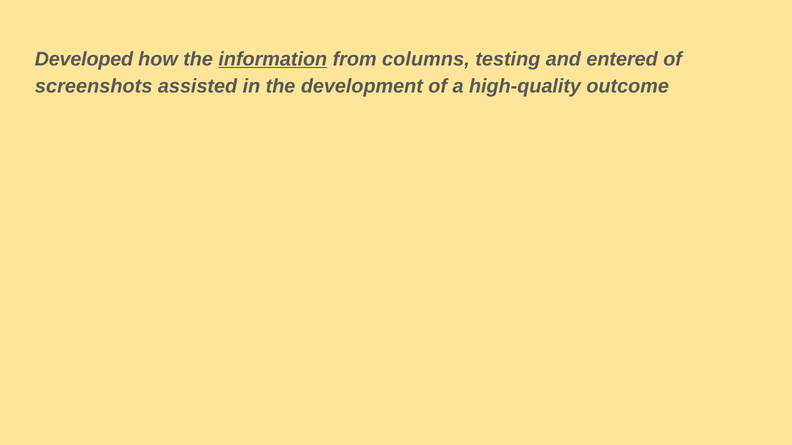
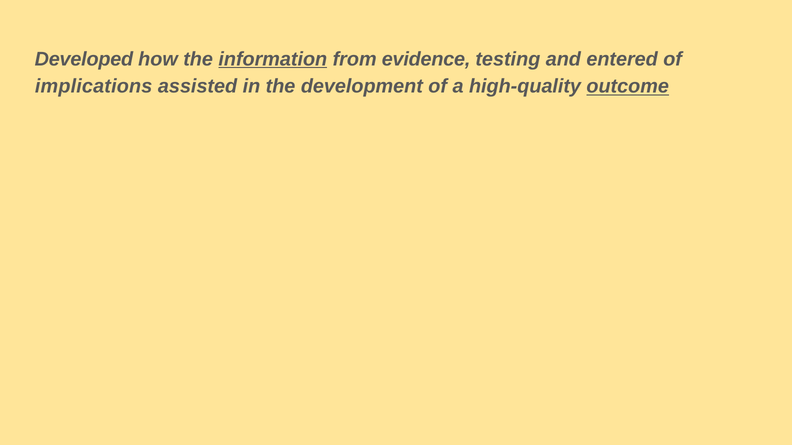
columns: columns -> evidence (426, 59)
screenshots: screenshots -> implications (94, 87)
outcome underline: none -> present (628, 87)
